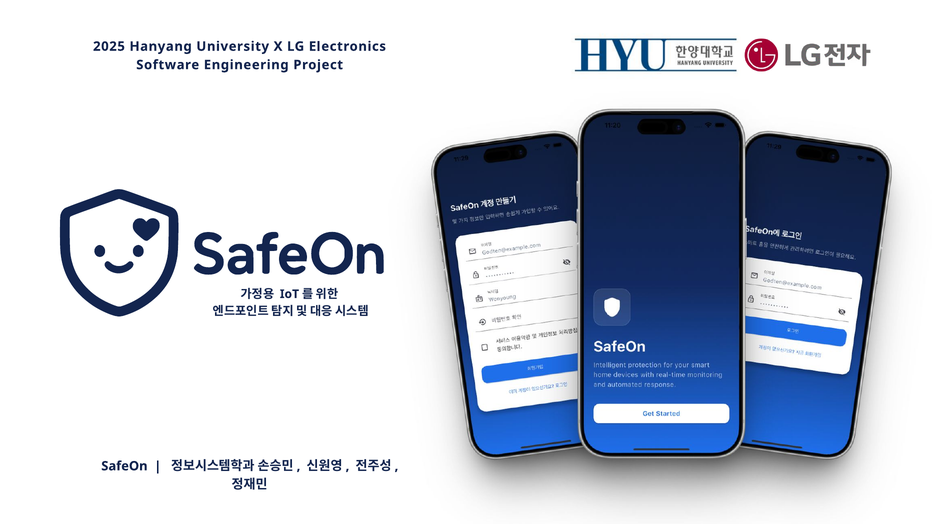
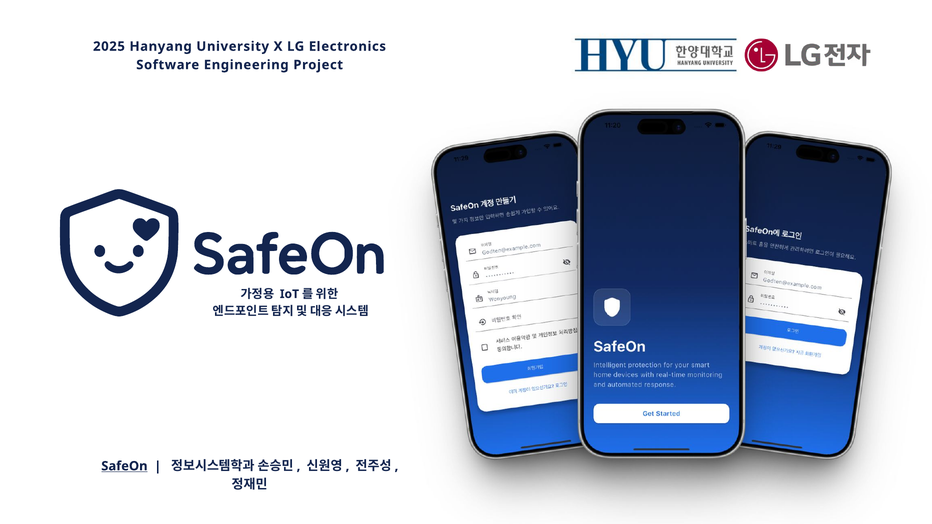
SafeOn underline: none -> present (124, 466)
